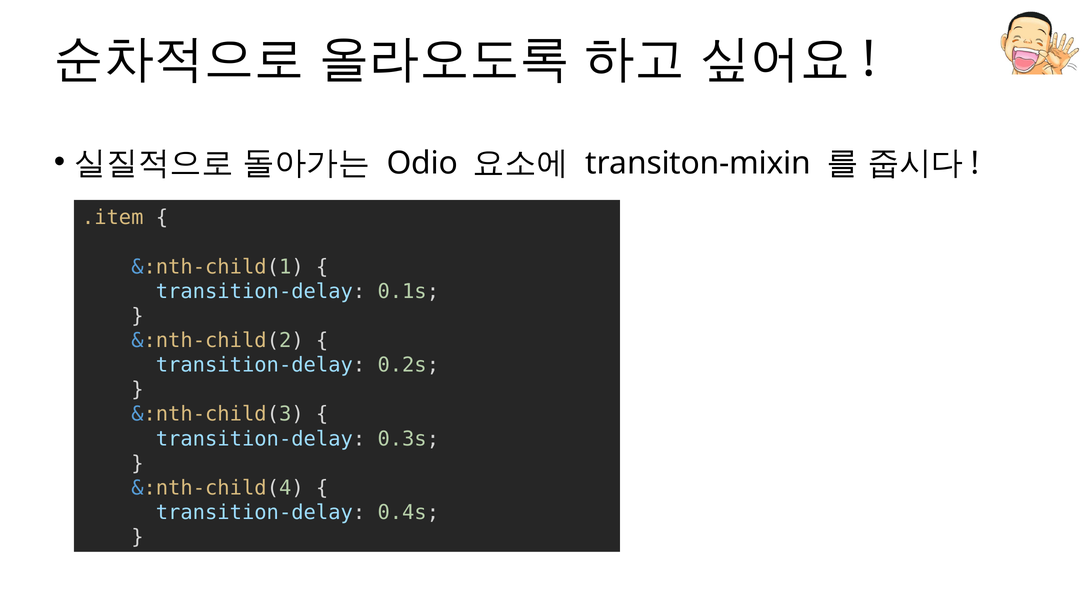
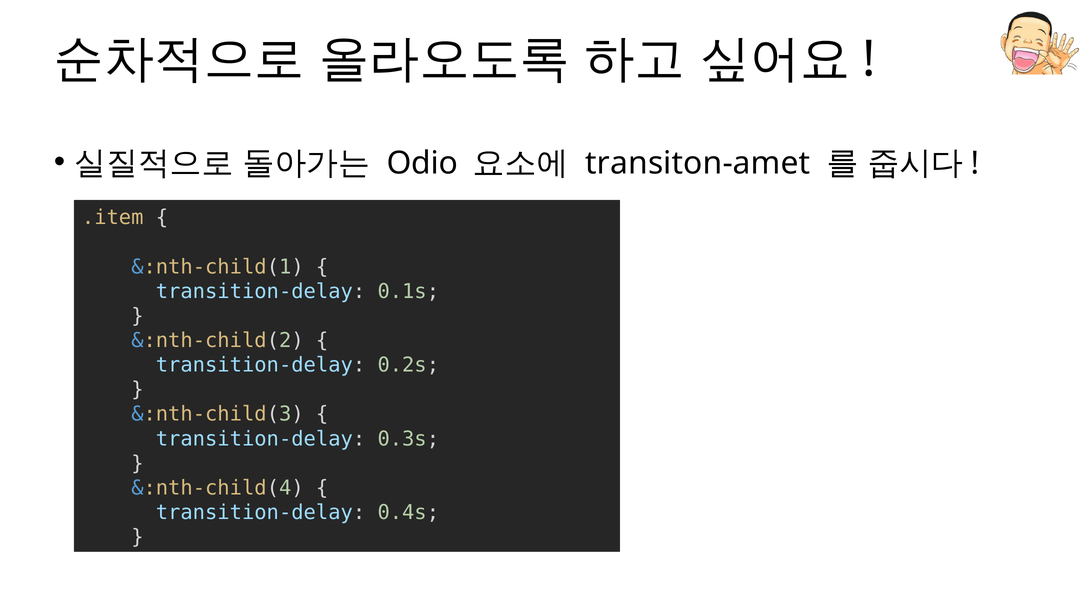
transiton-mixin: transiton-mixin -> transiton-amet (698, 163)
